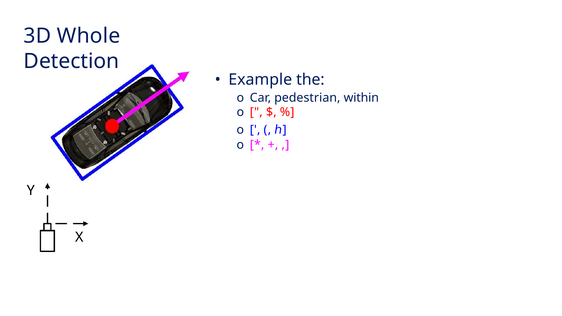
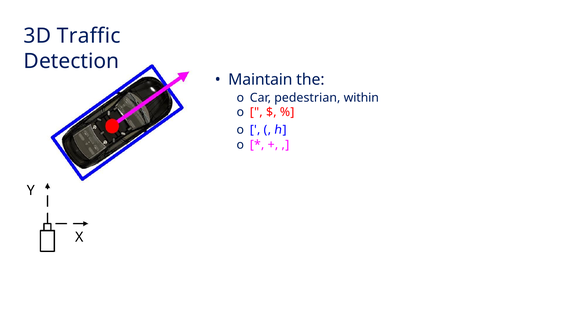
Whole: Whole -> Traffic (89, 36)
Example: Example -> Maintain (260, 80)
